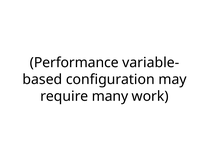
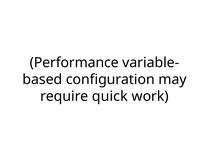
many: many -> quick (110, 96)
